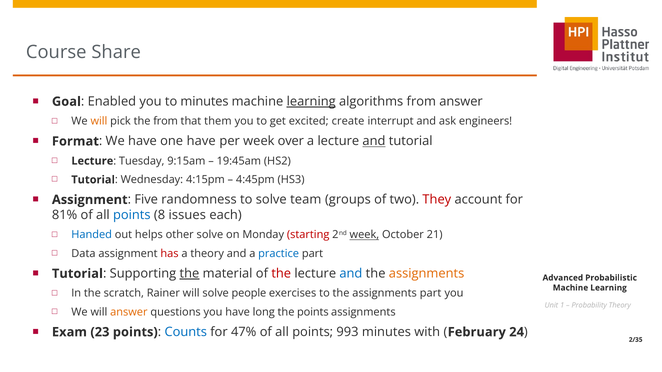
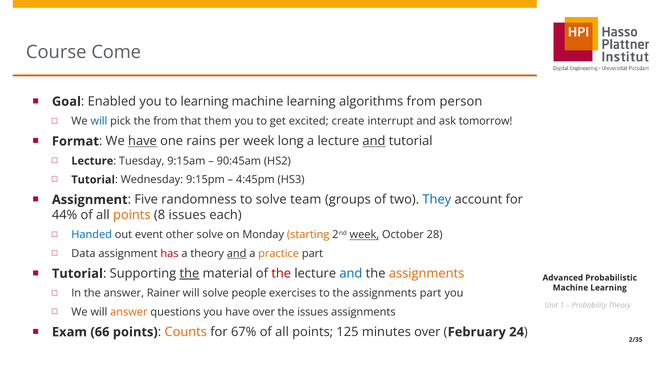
Share: Share -> Come (116, 52)
to minutes: minutes -> learning (205, 102)
learning underline: present -> none (311, 102)
from answer: answer -> person (461, 102)
will colour: orange -> blue (99, 121)
engineers: engineers -> tomorrow (486, 121)
have underline: none -> present (142, 141)
one have: have -> rains (201, 141)
over: over -> long (291, 141)
19:45am: 19:45am -> 90:45am (239, 161)
4:15pm: 4:15pm -> 9:15pm (205, 180)
They colour: red -> blue (437, 200)
81%: 81% -> 44% (65, 215)
points colour: blue -> orange (132, 215)
helps: helps -> event (149, 235)
starting colour: red -> orange (308, 235)
21: 21 -> 28 (435, 235)
and underline: none -> present (237, 254)
practice colour: blue -> orange (279, 254)
the scratch: scratch -> answer (124, 294)
have long: long -> over (264, 312)
the points: points -> issues (313, 312)
23: 23 -> 66 (100, 332)
Counts colour: blue -> orange (186, 332)
47%: 47% -> 67% (244, 332)
993: 993 -> 125 (347, 332)
minutes with: with -> over (427, 332)
